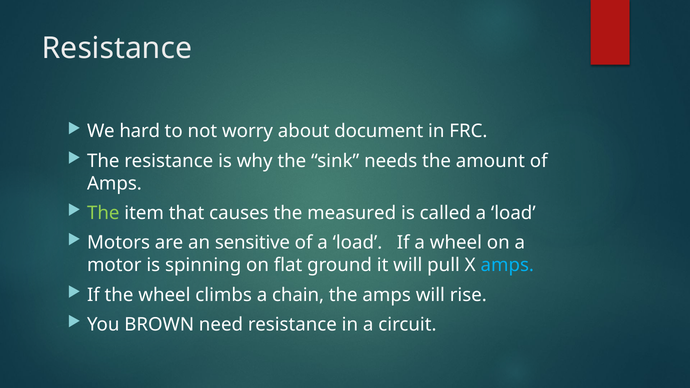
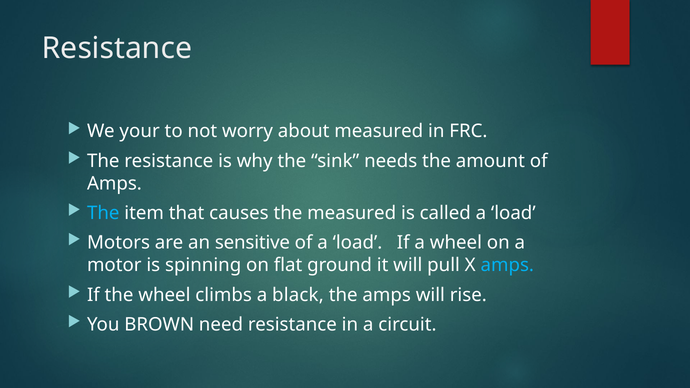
hard: hard -> your (140, 131)
about document: document -> measured (379, 131)
The colour: light green -> light blue (103, 213)
chain: chain -> black (298, 295)
